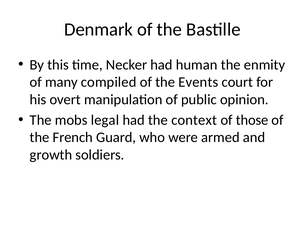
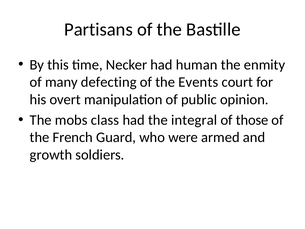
Denmark: Denmark -> Partisans (98, 30)
compiled: compiled -> defecting (109, 82)
legal: legal -> class (105, 120)
context: context -> integral (194, 120)
